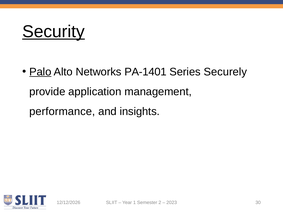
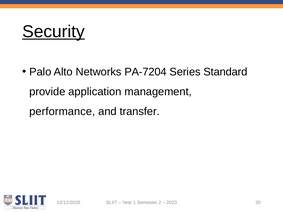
Palo underline: present -> none (40, 72)
PA-1401: PA-1401 -> PA-7204 (146, 72)
Securely: Securely -> Standard (225, 72)
insights: insights -> transfer (140, 112)
